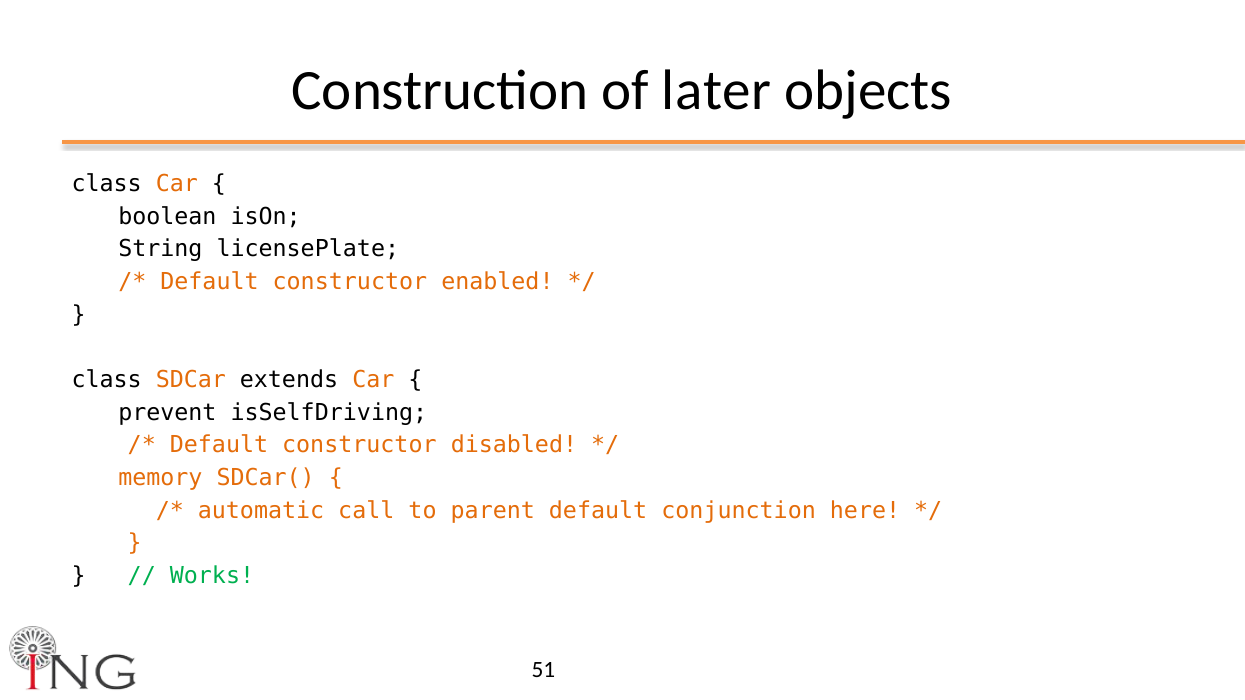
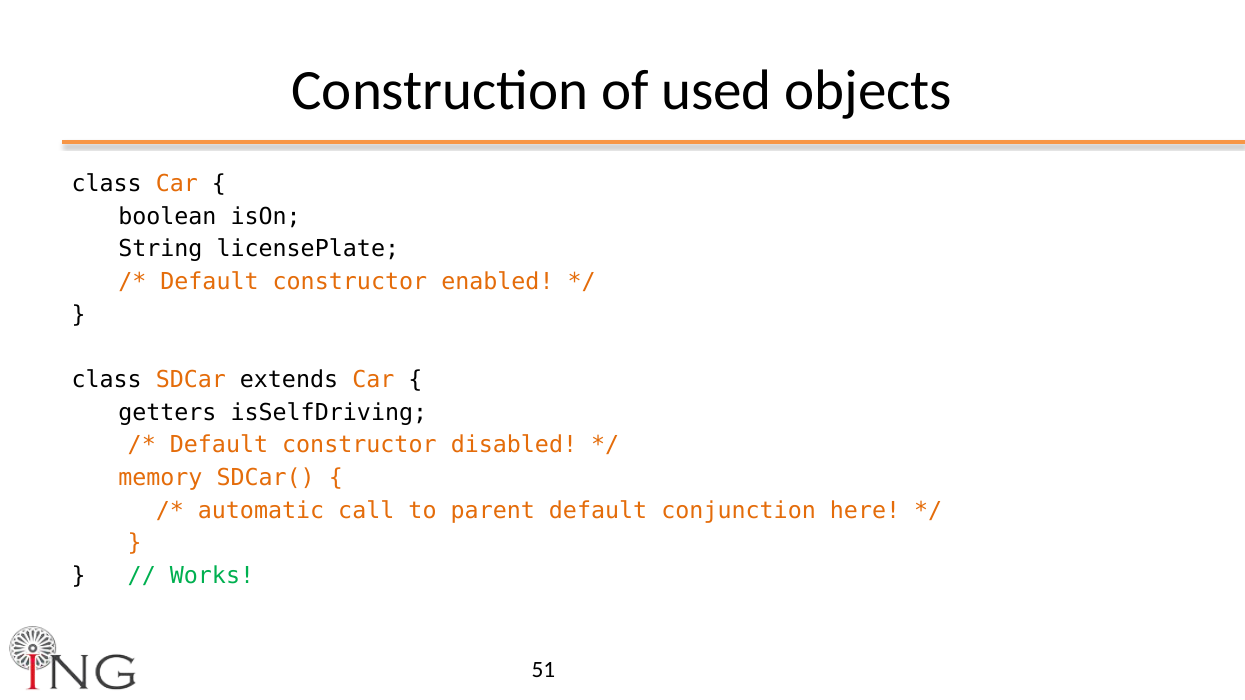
later: later -> used (717, 90)
prevent: prevent -> getters (167, 412)
